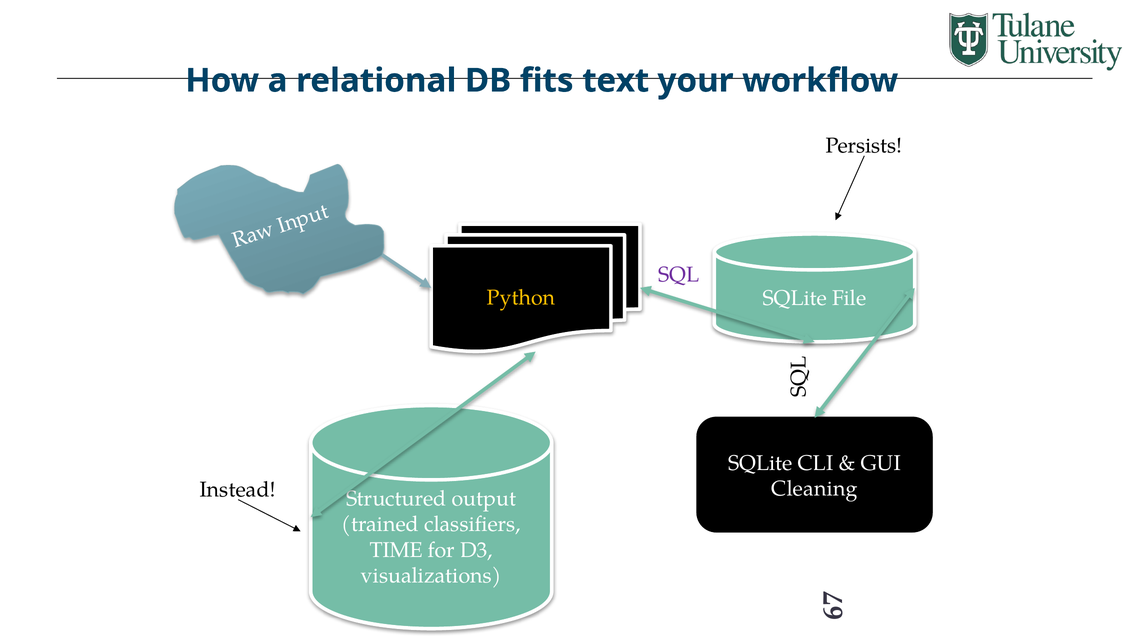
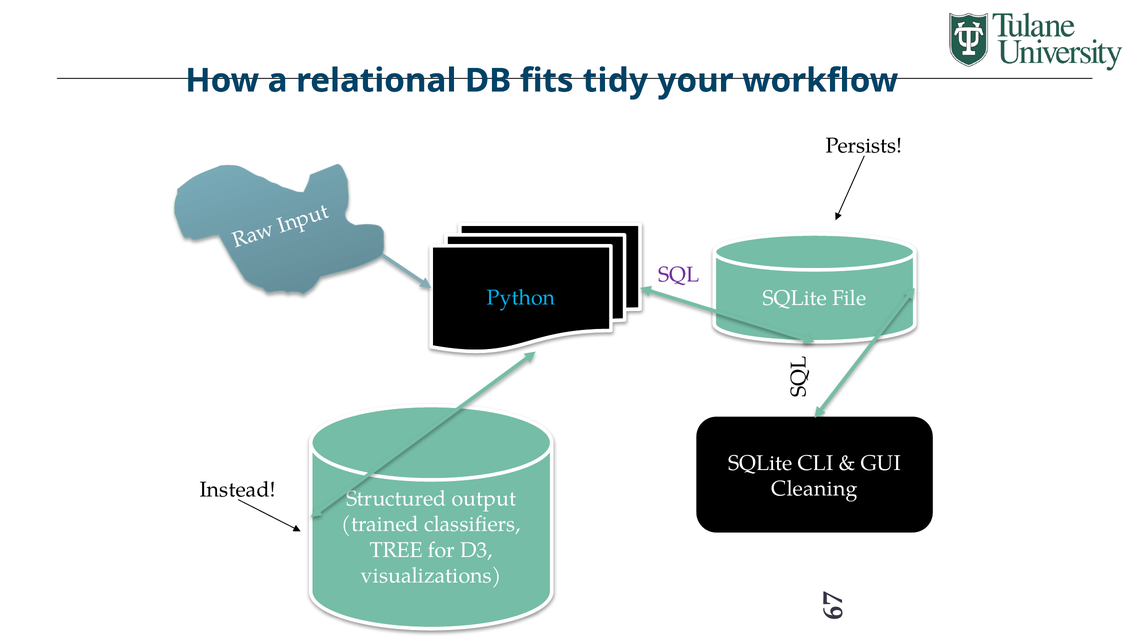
text: text -> tidy (615, 81)
Python colour: yellow -> light blue (521, 298)
TIME: TIME -> TREE (396, 550)
